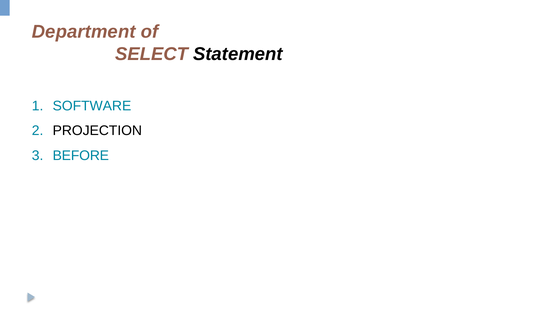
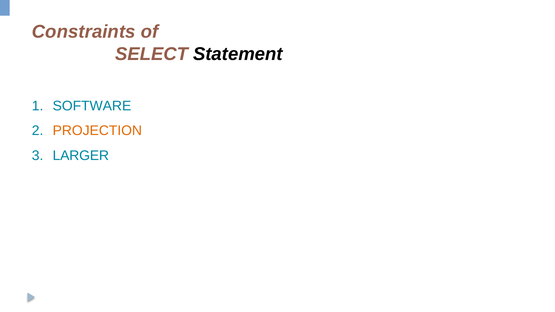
Department: Department -> Constraints (84, 32)
PROJECTION colour: black -> orange (97, 131)
BEFORE: BEFORE -> LARGER (81, 156)
